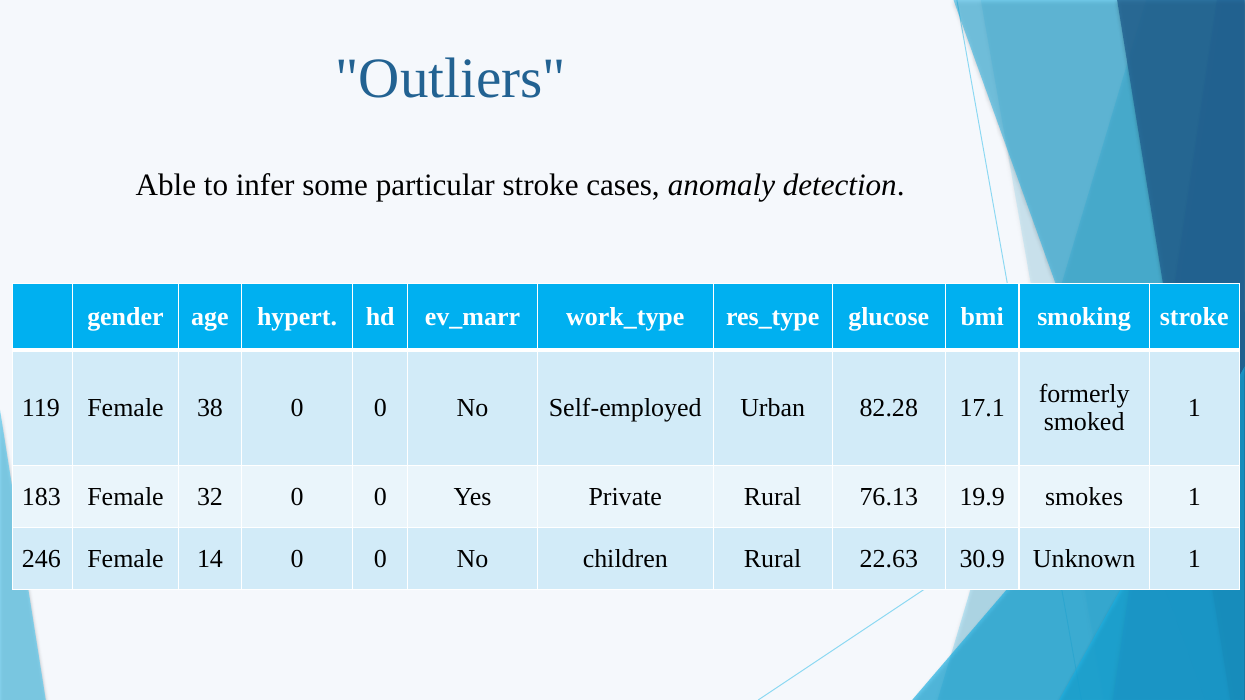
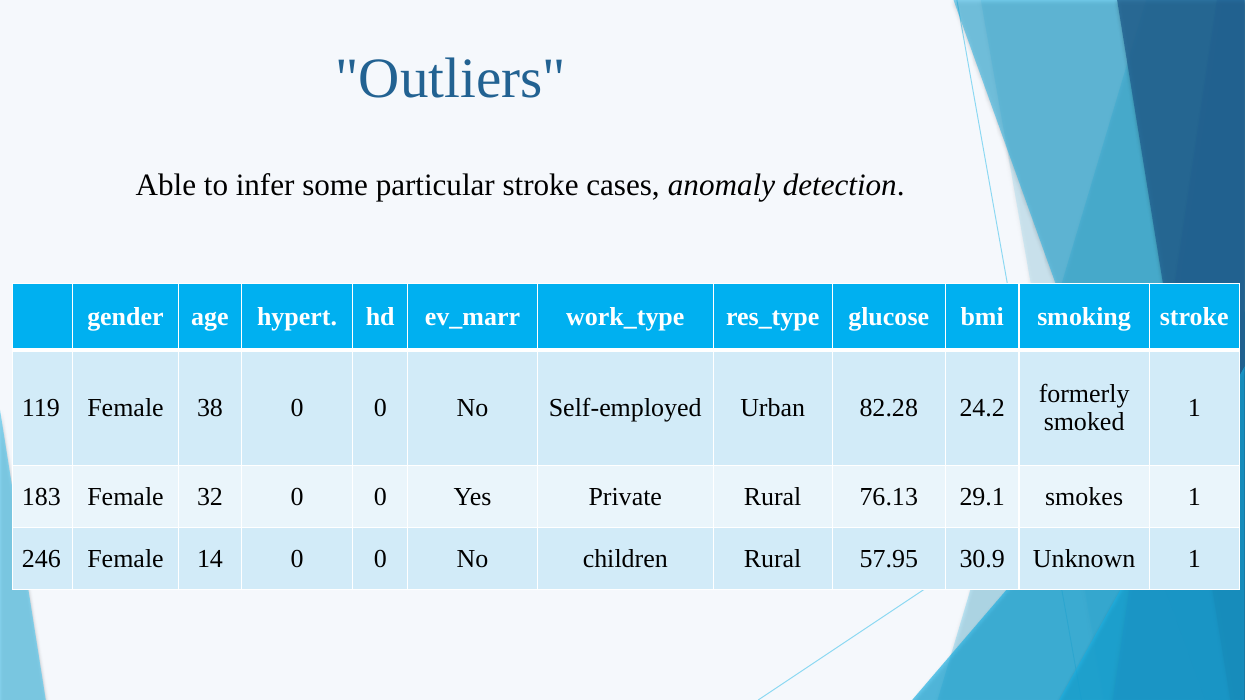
17.1: 17.1 -> 24.2 (982, 408)
19.9: 19.9 -> 29.1 (982, 497)
22.63: 22.63 -> 57.95 (889, 559)
